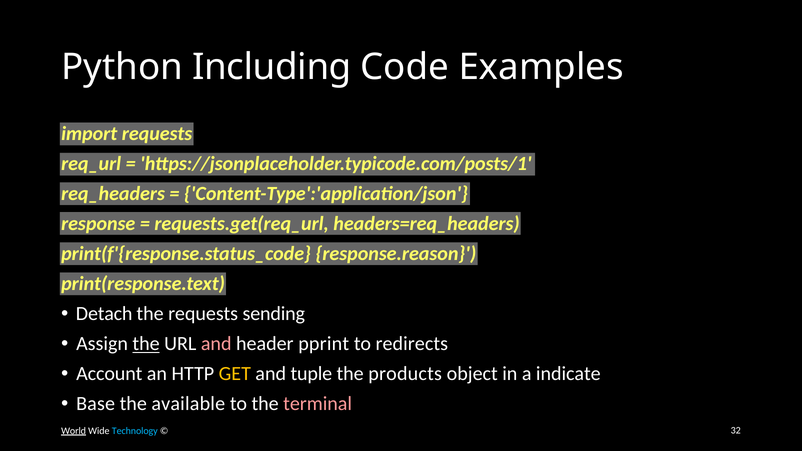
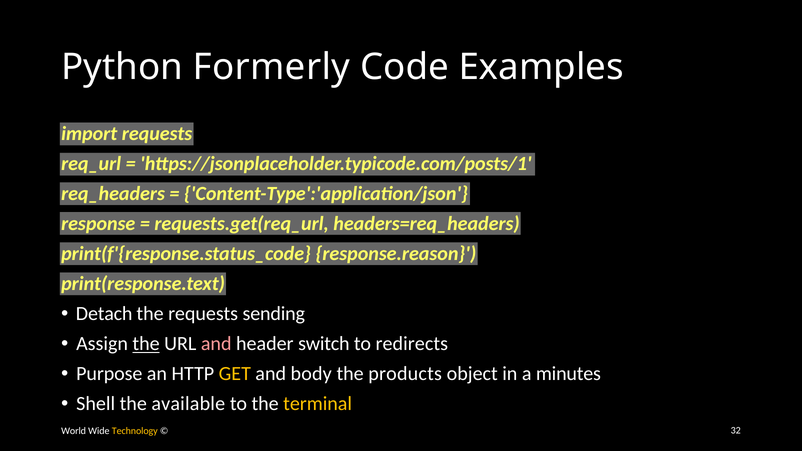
Including: Including -> Formerly (271, 67)
pprint: pprint -> switch (324, 344)
Account: Account -> Purpose (109, 374)
tuple: tuple -> body (311, 374)
indicate: indicate -> minutes (568, 374)
Base: Base -> Shell (96, 404)
terminal colour: pink -> yellow (318, 404)
World underline: present -> none (74, 431)
Technology colour: light blue -> yellow (135, 431)
